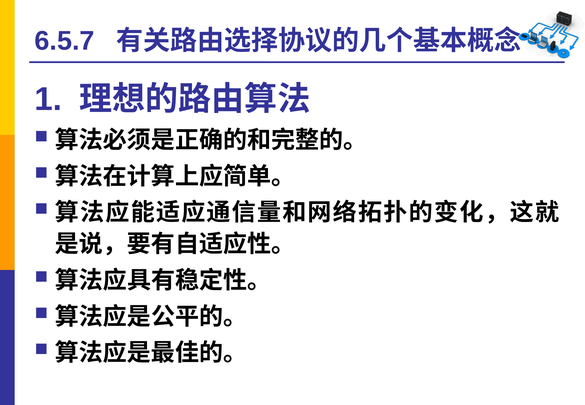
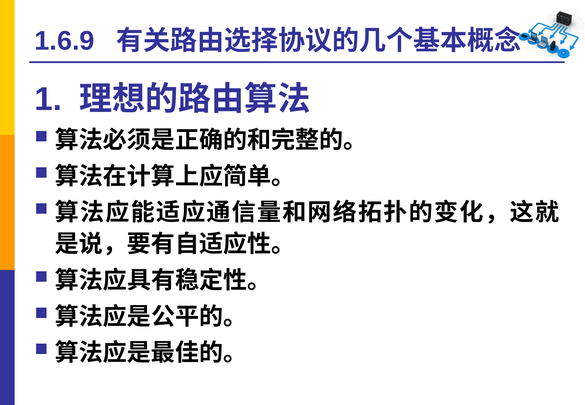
6.5.7: 6.5.7 -> 1.6.9 (65, 41)
